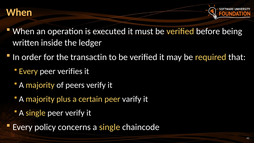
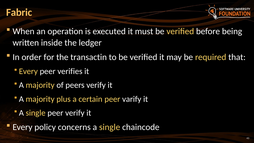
When: When -> Fabric (19, 12)
